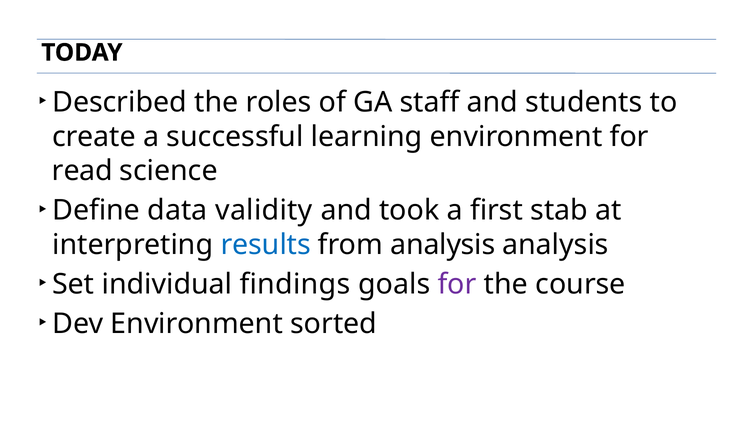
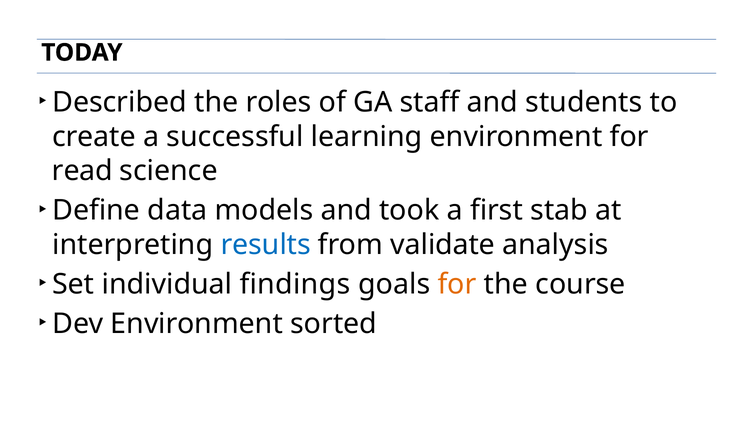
validity: validity -> models (264, 210)
from analysis: analysis -> validate (443, 245)
for colour: purple -> orange (457, 284)
